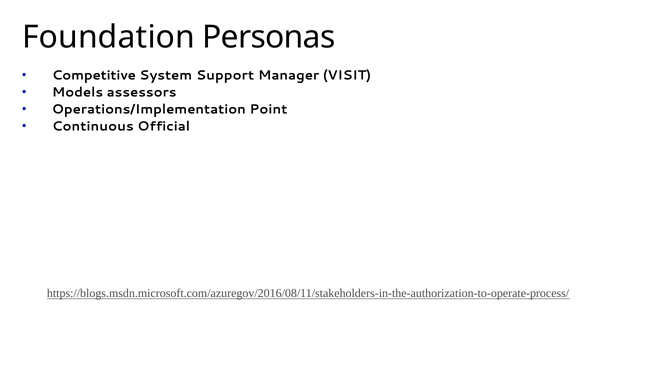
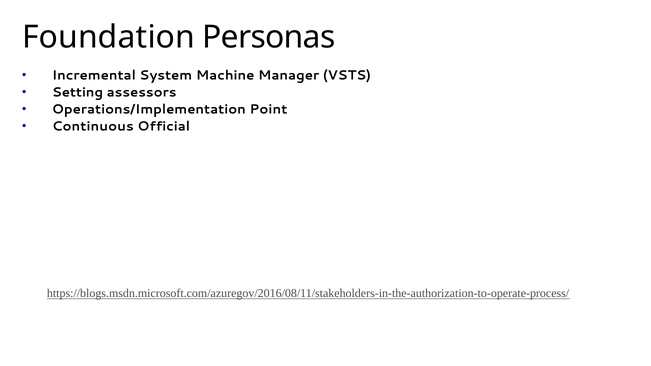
Competitive: Competitive -> Incremental (94, 75)
Support: Support -> Machine (225, 75)
VISIT: VISIT -> VSTS (347, 75)
Models: Models -> Setting (78, 92)
